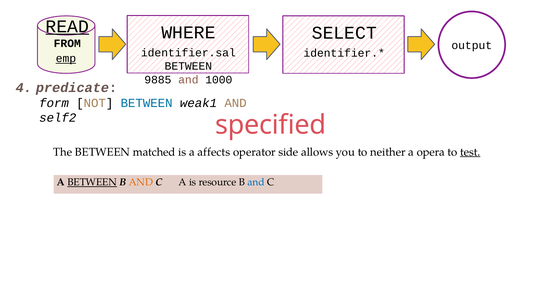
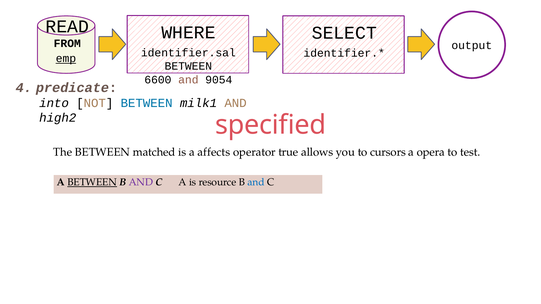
READ underline: present -> none (67, 27)
9885: 9885 -> 6600 (158, 80)
1000: 1000 -> 9054 (219, 80)
form: form -> into (54, 103)
weak1: weak1 -> milk1 (198, 103)
self2: self2 -> high2 (58, 118)
side: side -> true (288, 152)
neither: neither -> cursors (388, 152)
test underline: present -> none (470, 152)
AND colour: orange -> purple (141, 182)
